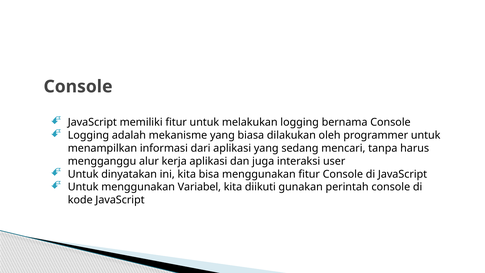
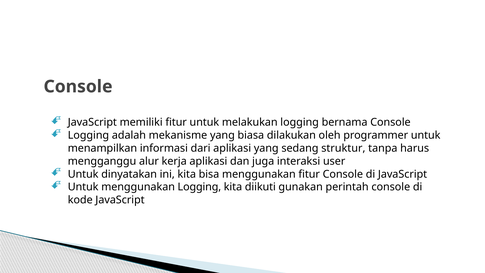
mencari: mencari -> struktur (343, 148)
menggunakan Variabel: Variabel -> Logging (199, 187)
